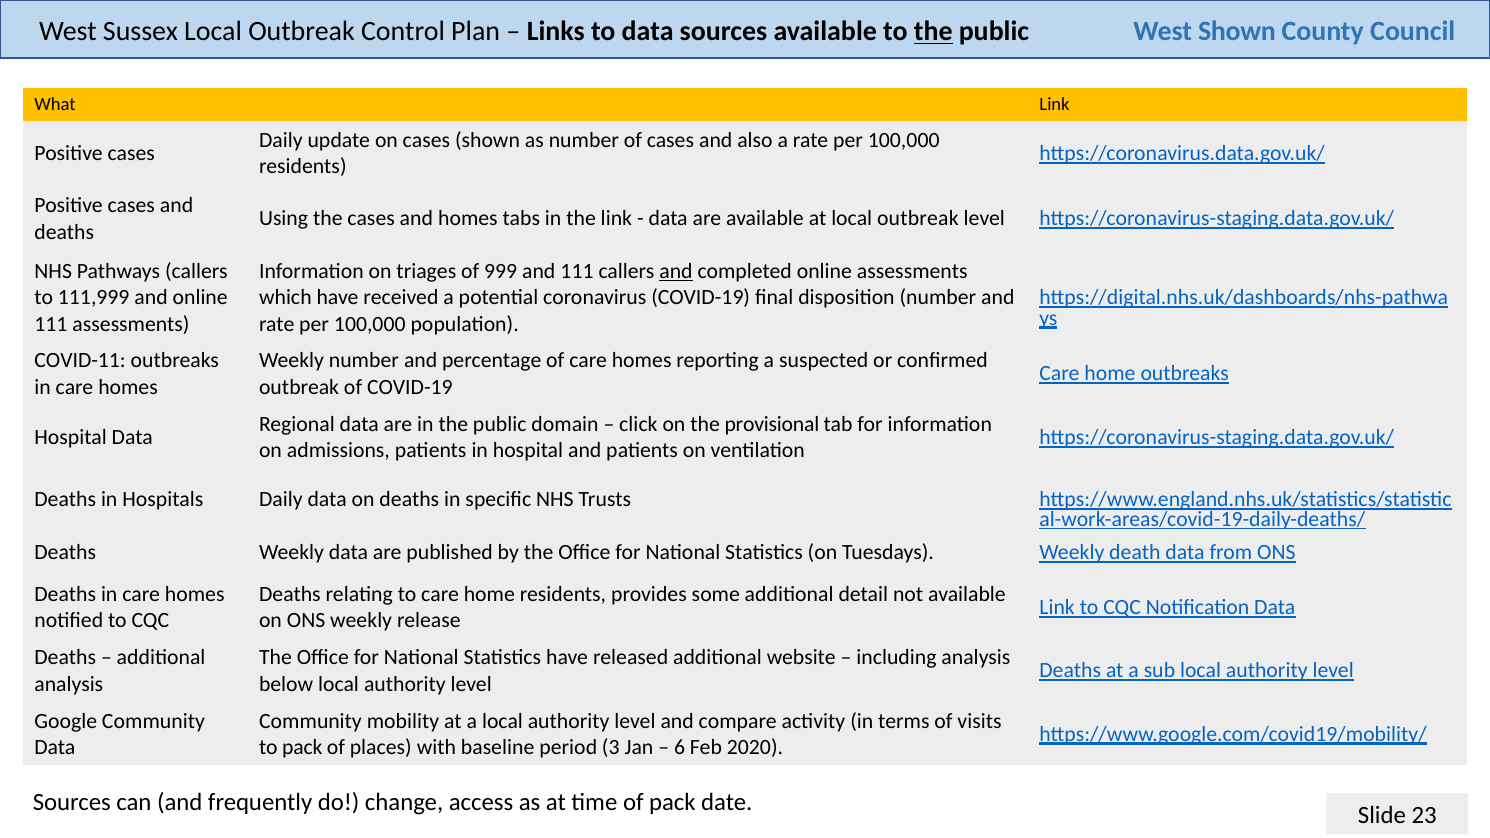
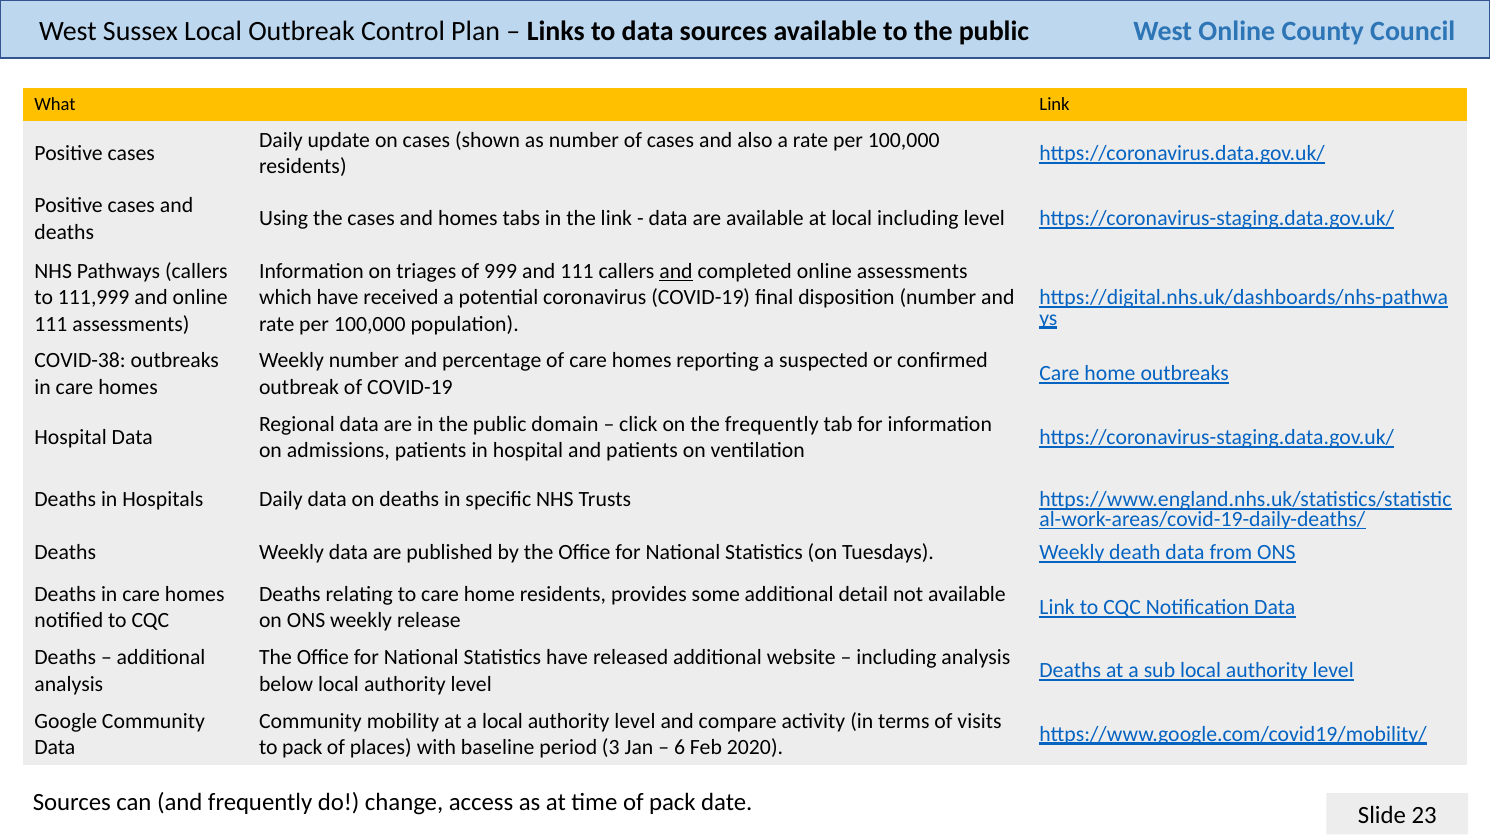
West Shown: Shown -> Online (1237, 31)
the underline: present -> none (933, 32)
at local outbreak: outbreak -> including (918, 219)
COVID-11: COVID-11 -> COVID-38 (80, 361)
the provisional: provisional -> frequently (772, 424)
